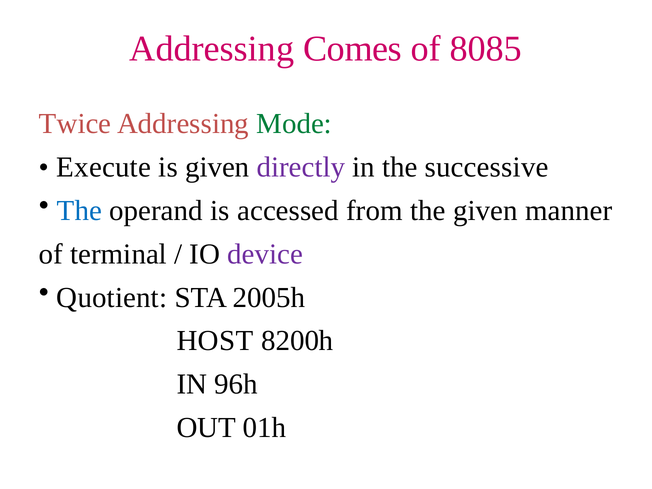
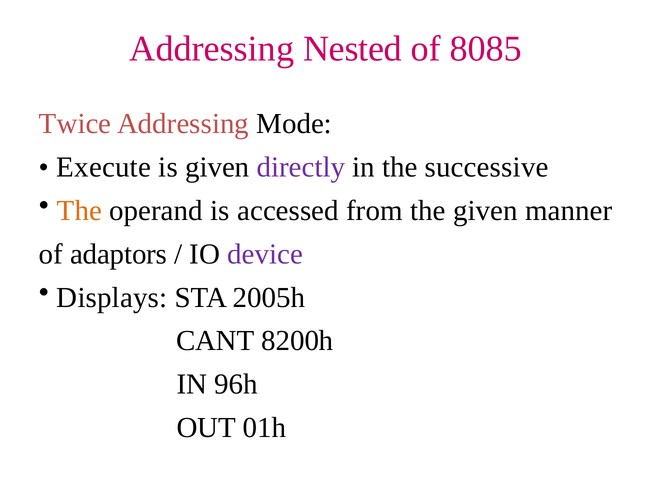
Comes: Comes -> Nested (353, 49)
Mode colour: green -> black (294, 124)
The colour: blue -> orange (79, 211)
terminal: terminal -> adaptors (119, 254)
Quotient: Quotient -> Displays (112, 297)
HOST: HOST -> CANT (215, 341)
